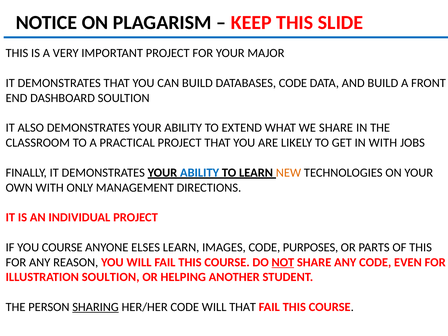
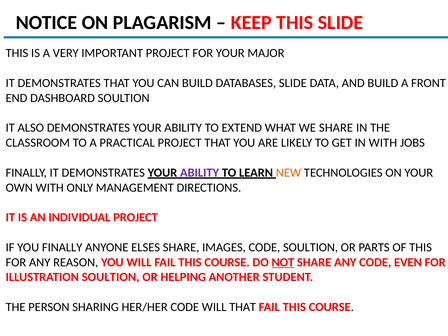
DATABASES CODE: CODE -> SLIDE (293, 83)
ABILITY colour: blue -> purple (200, 173)
YOU COURSE: COURSE -> FINALLY (62, 247)
ELSES LEARN: LEARN -> SHARE (181, 247)
CODE PURPOSES: PURPOSES -> SOULTION (311, 247)
SHARING underline: present -> none (95, 307)
